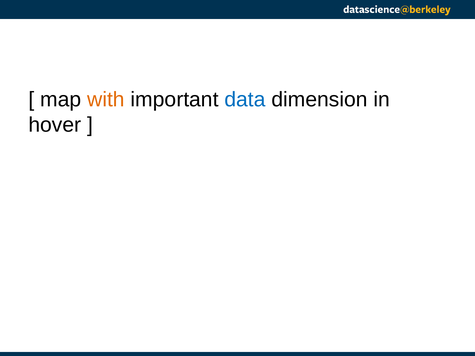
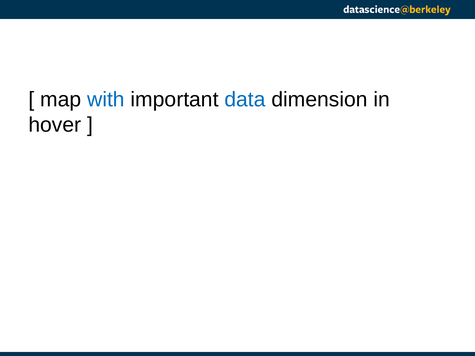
with colour: orange -> blue (106, 100)
